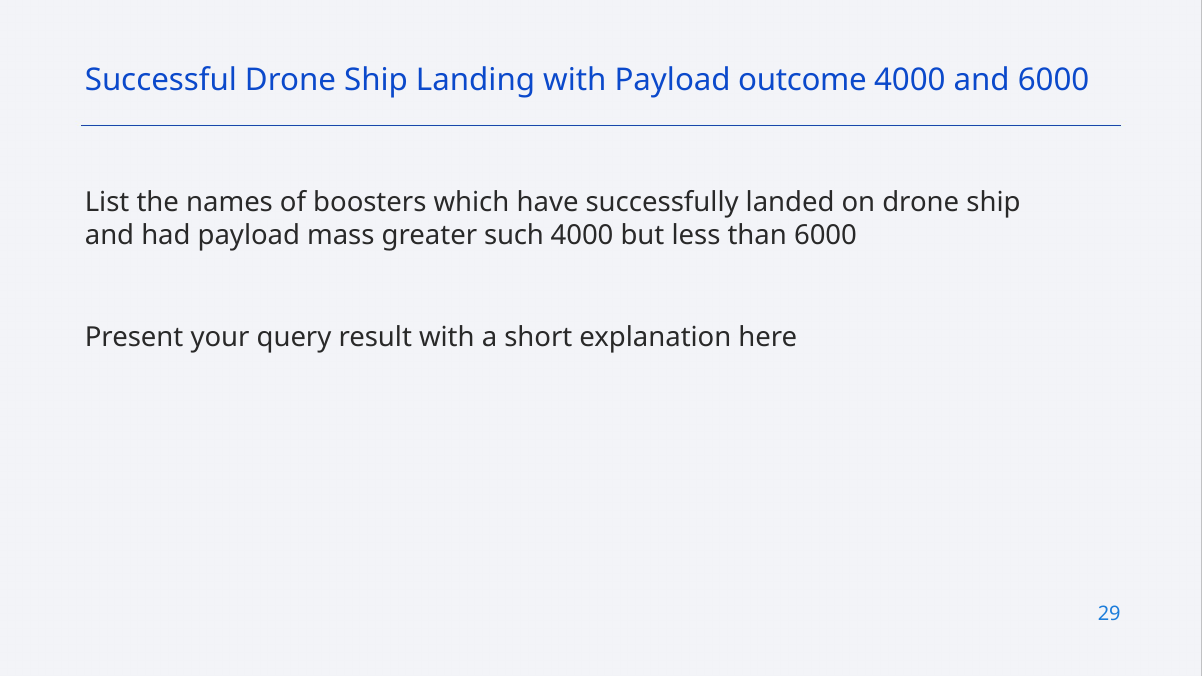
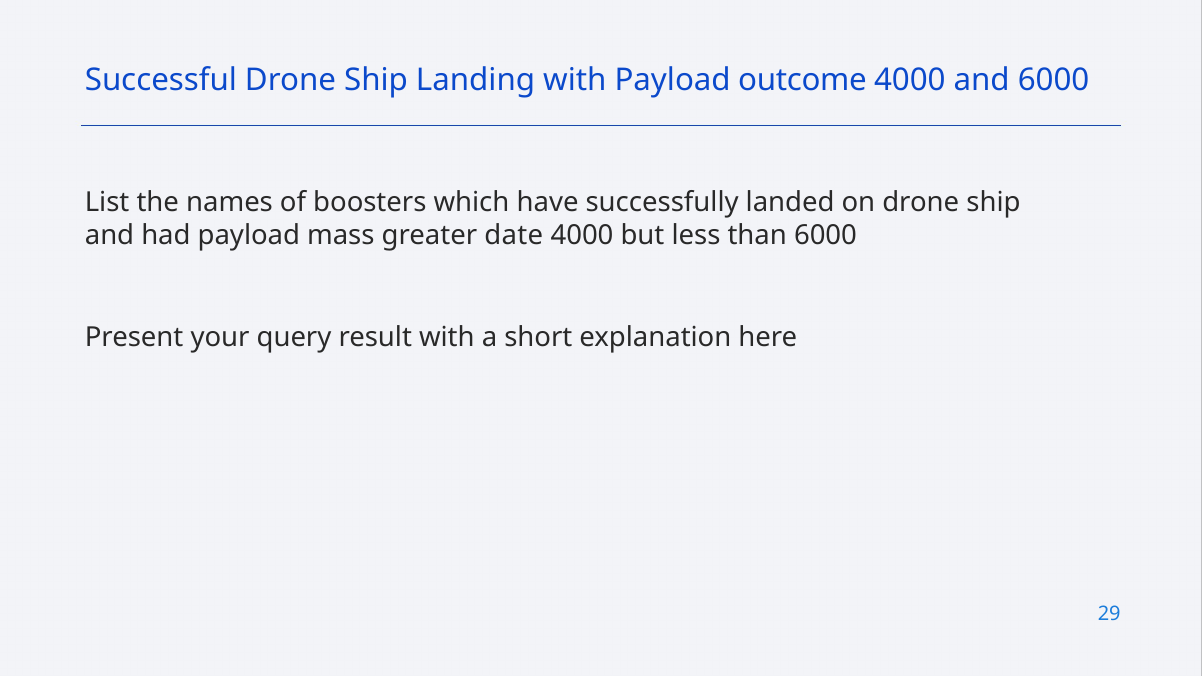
such: such -> date (514, 236)
